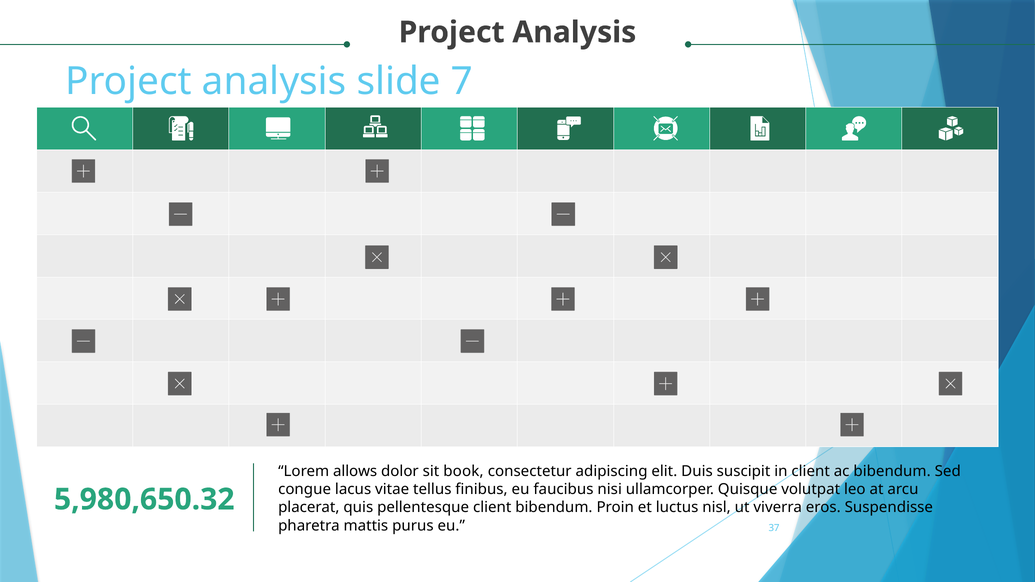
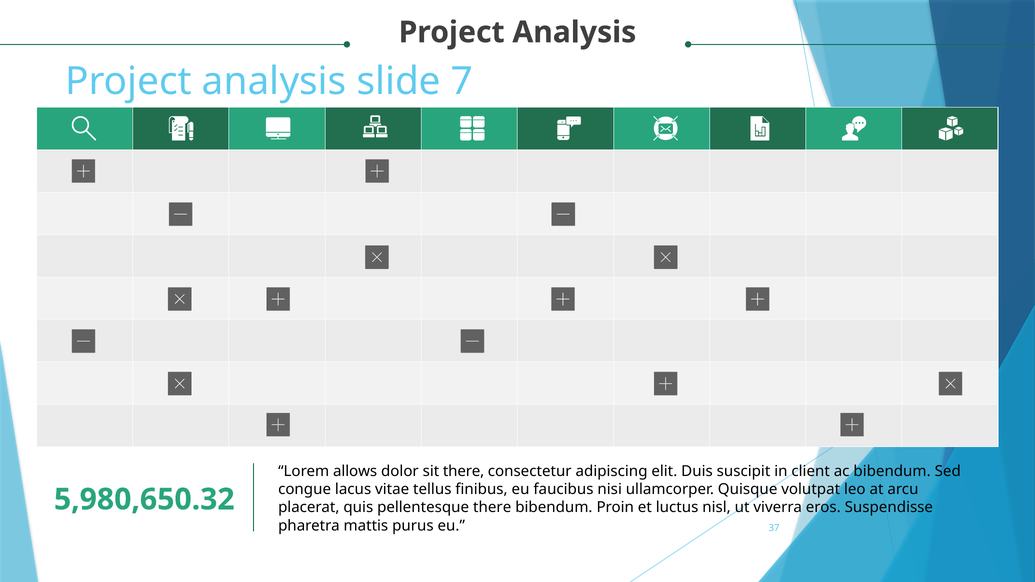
sit book: book -> there (464, 471)
pellentesque client: client -> there (492, 508)
